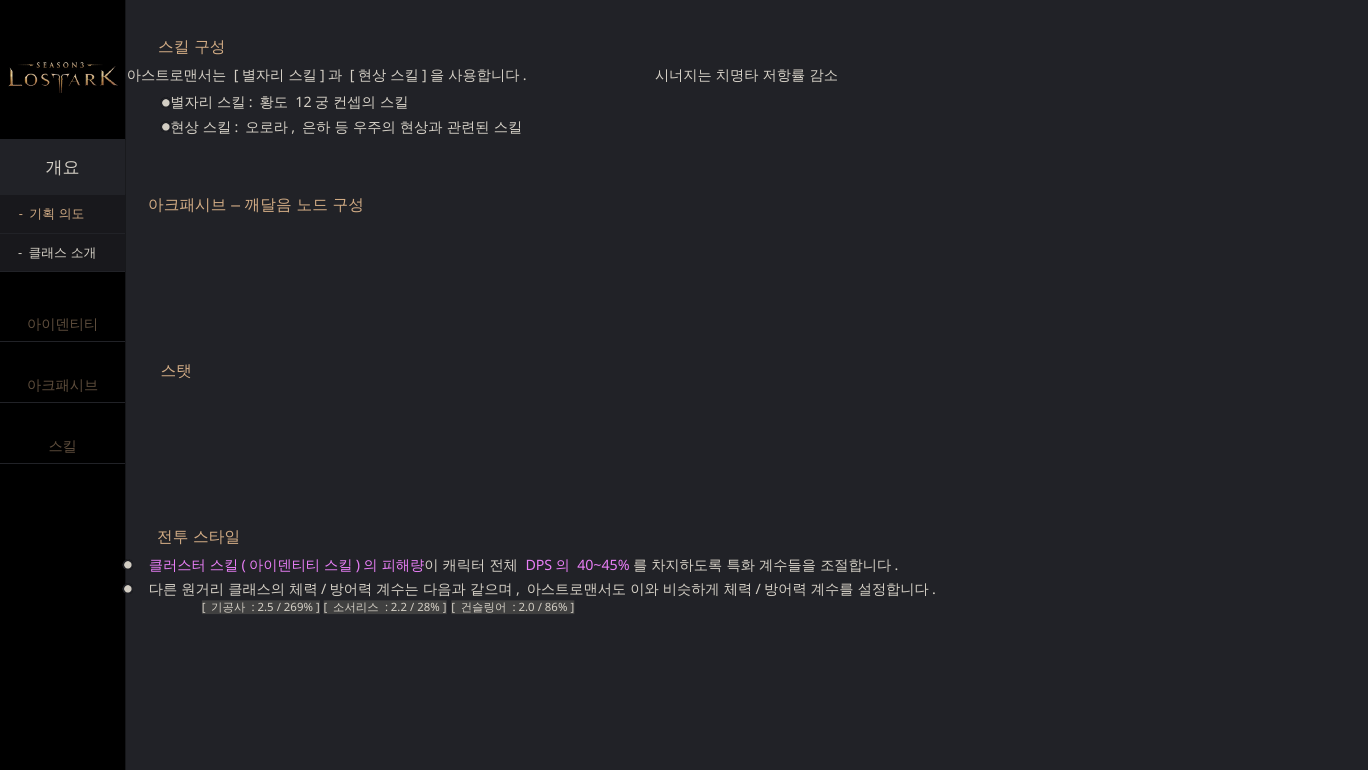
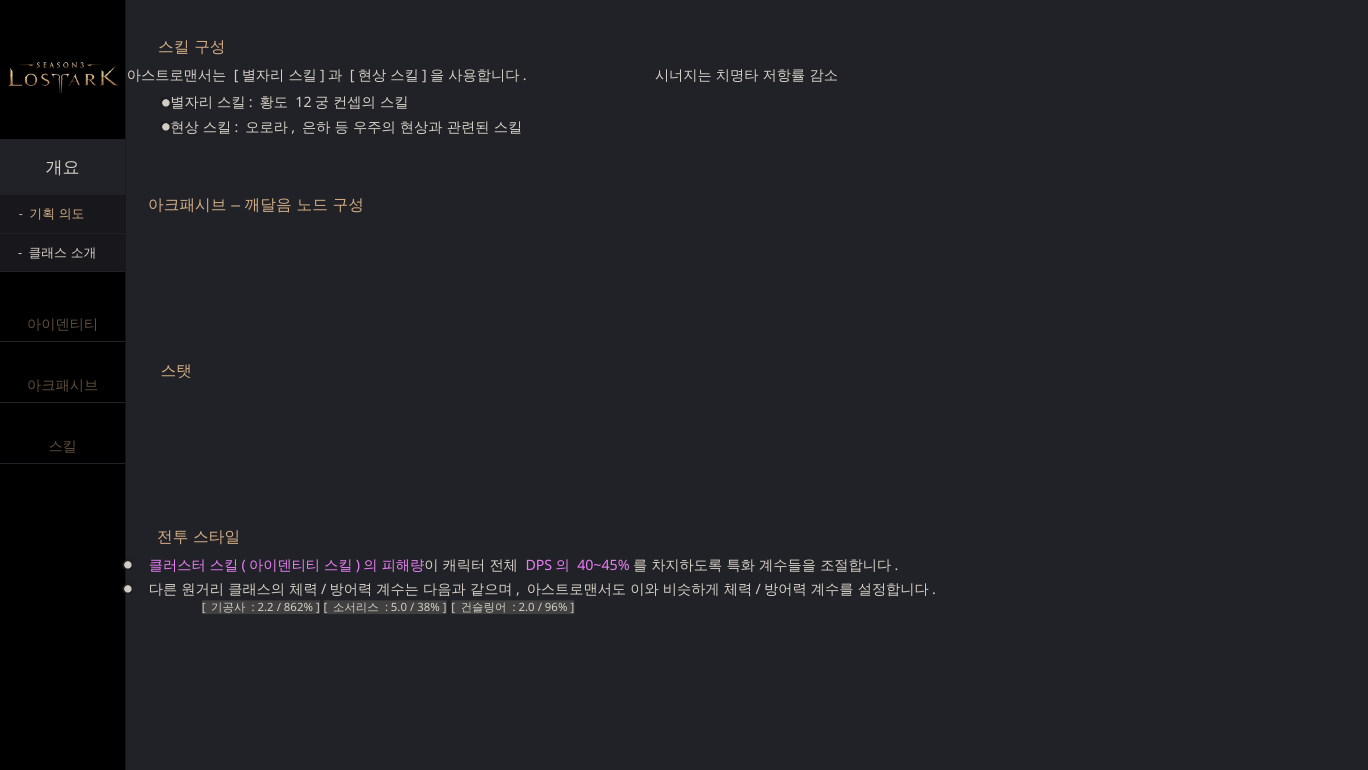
2.5: 2.5 -> 2.2 (266, 608)
269%: 269% -> 862% (298, 608)
2.2: 2.2 -> 5.0 (399, 608)
28%: 28% -> 38% (429, 608)
86%: 86% -> 96% (556, 608)
